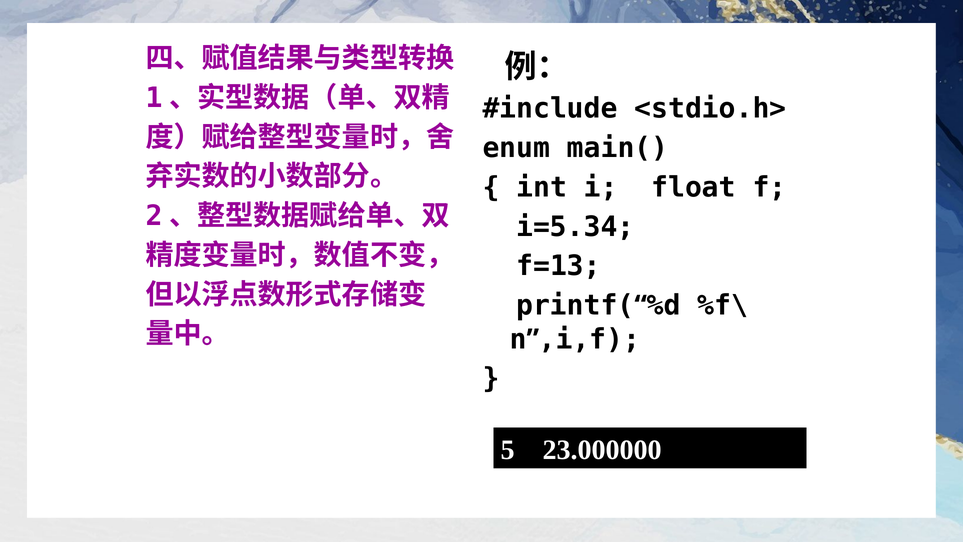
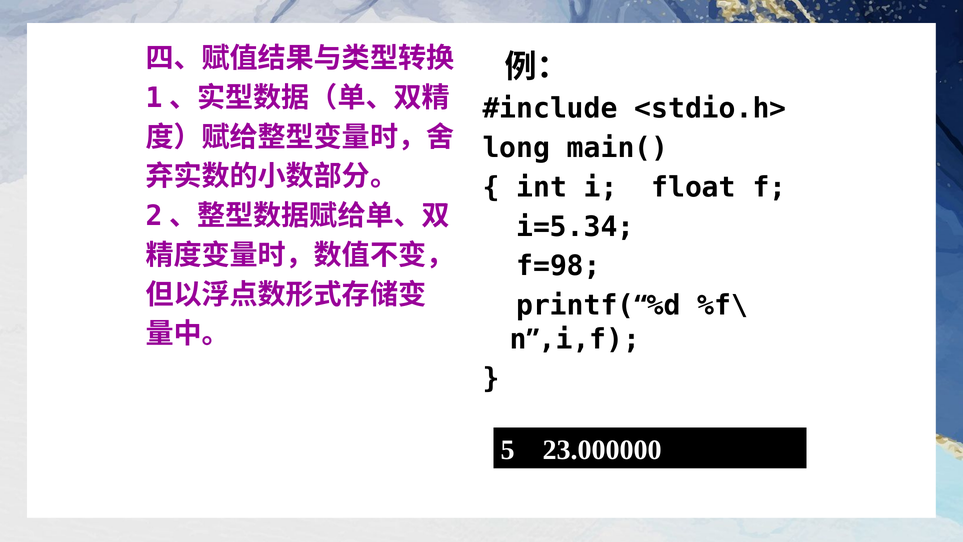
enum: enum -> long (516, 148)
f=13: f=13 -> f=98 (559, 266)
